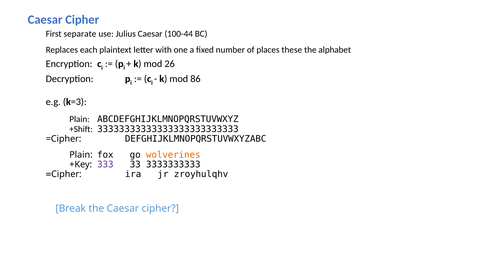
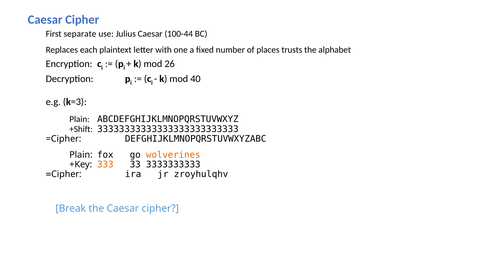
these: these -> trusts (292, 50)
86: 86 -> 40 (195, 79)
333 colour: purple -> orange (105, 165)
